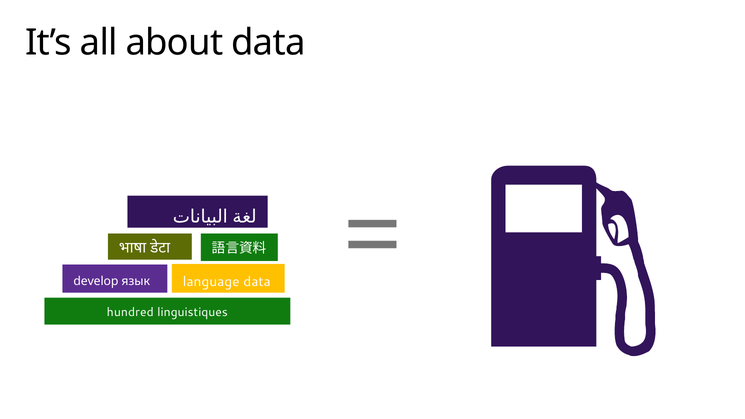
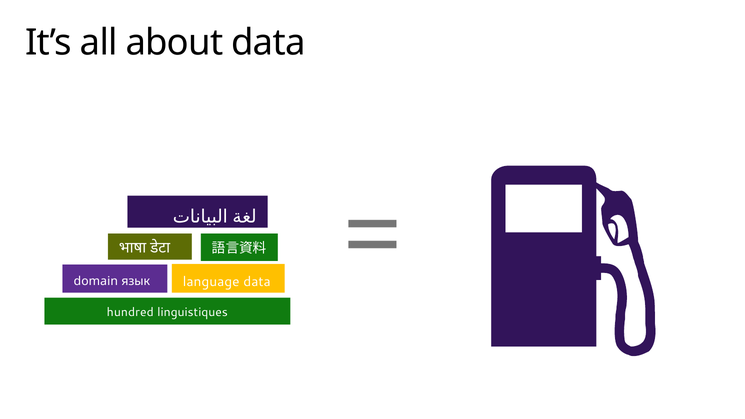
develop: develop -> domain (96, 281)
